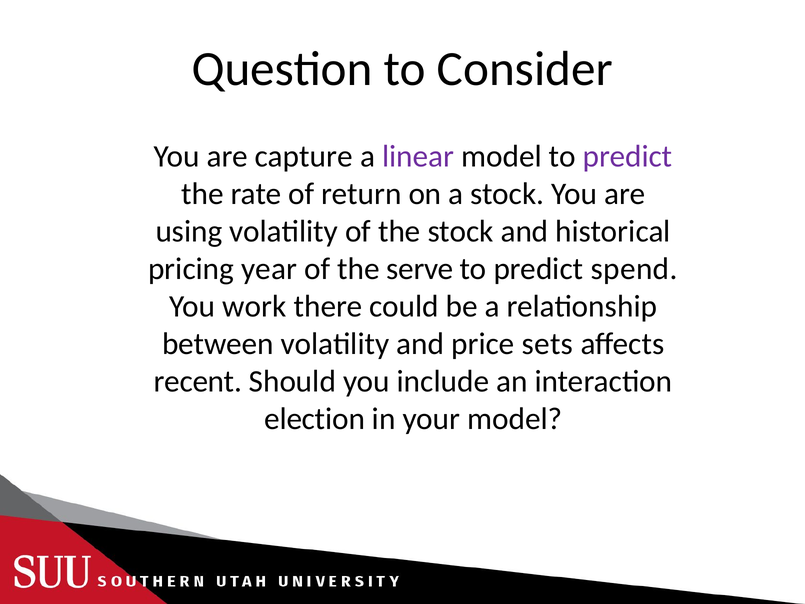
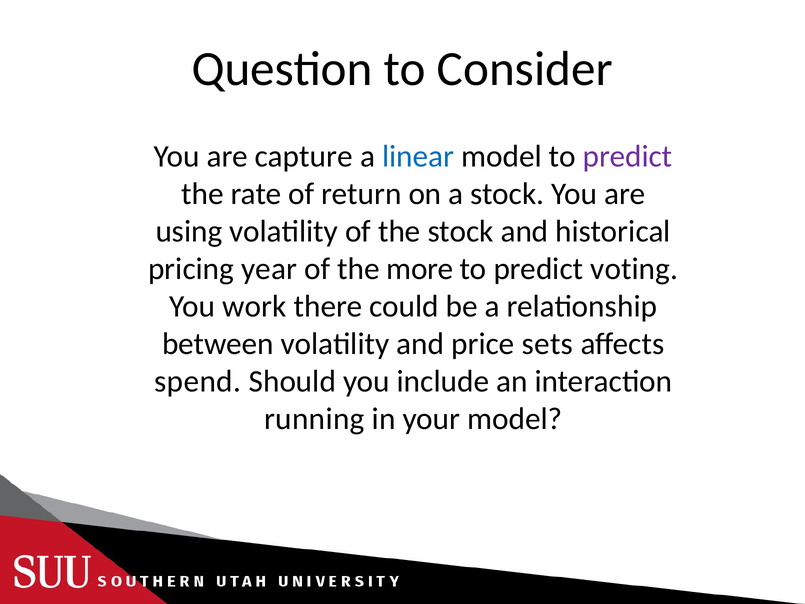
linear colour: purple -> blue (418, 156)
serve: serve -> more (420, 269)
spend: spend -> voting (634, 269)
recent: recent -> spend (198, 381)
election: election -> running (314, 419)
